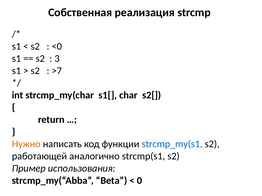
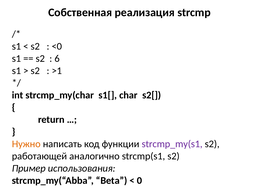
3: 3 -> 6 (57, 59)
>7: >7 -> >1 (57, 71)
strcmp_my(s1 colour: blue -> purple (172, 144)
